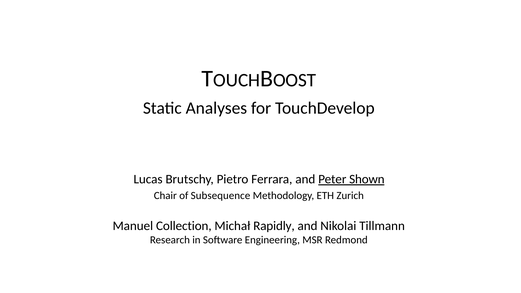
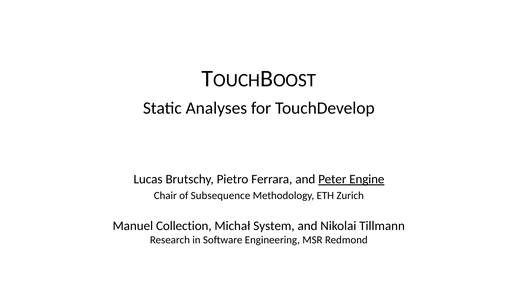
Shown: Shown -> Engine (367, 179)
Rapidly: Rapidly -> System (274, 226)
